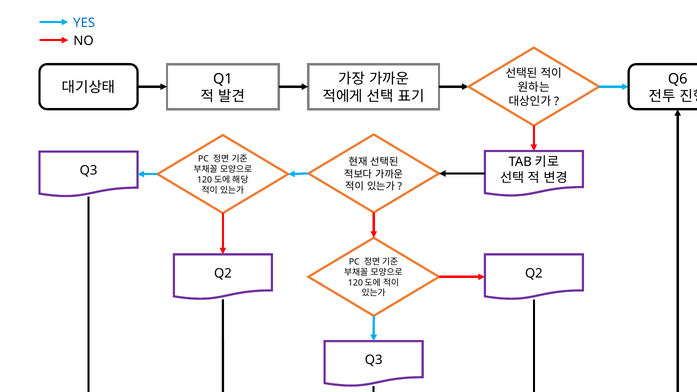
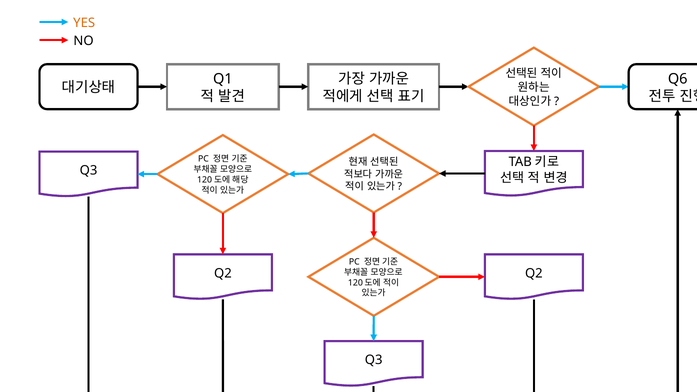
YES colour: blue -> orange (84, 23)
